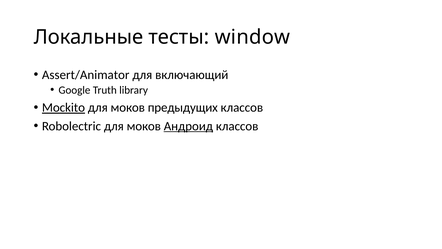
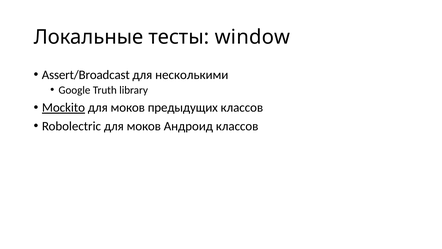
Assert/Animator: Assert/Animator -> Assert/Broadcast (86, 75)
включающий: включающий -> несколькими (192, 75)
Андроид underline: present -> none (188, 126)
